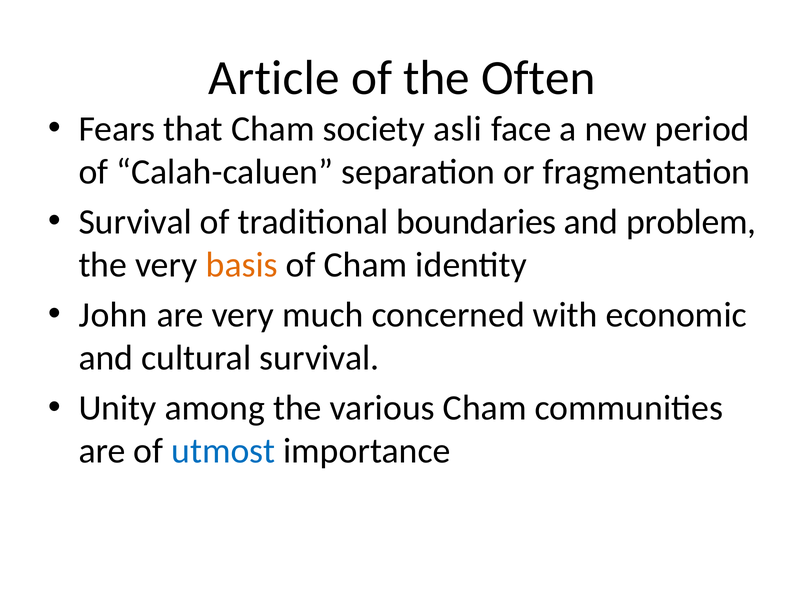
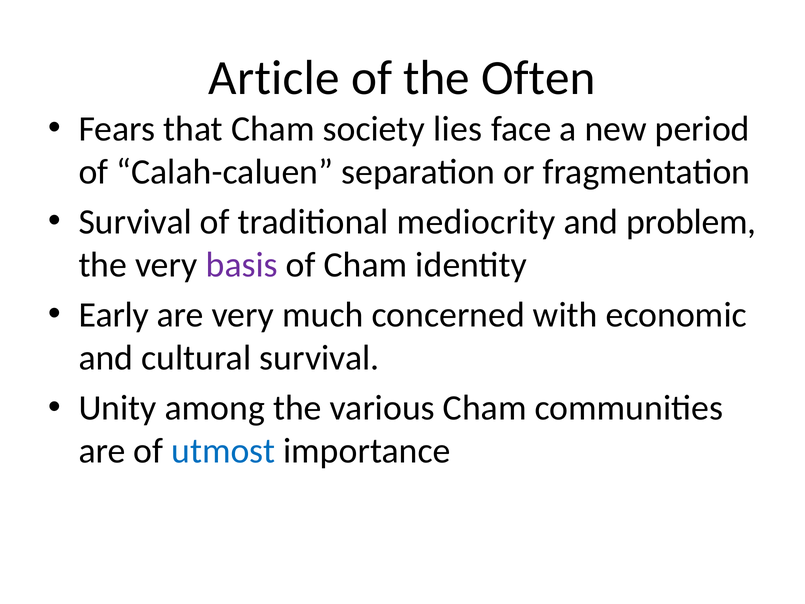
asli: asli -> lies (458, 129)
boundaries: boundaries -> mediocrity (476, 222)
basis colour: orange -> purple (242, 265)
John: John -> Early (114, 315)
